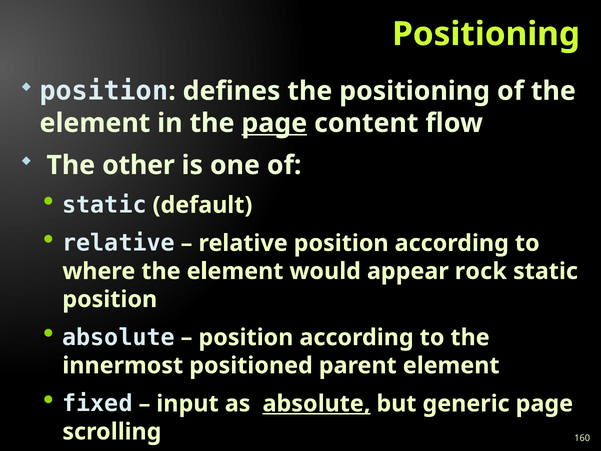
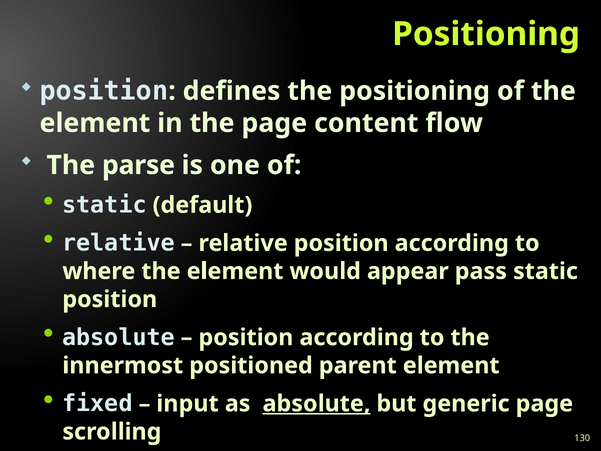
page underline: present -> none (274, 123)
other: other -> parse (138, 165)
rock: rock -> pass (481, 271)
160: 160 -> 130 (582, 438)
